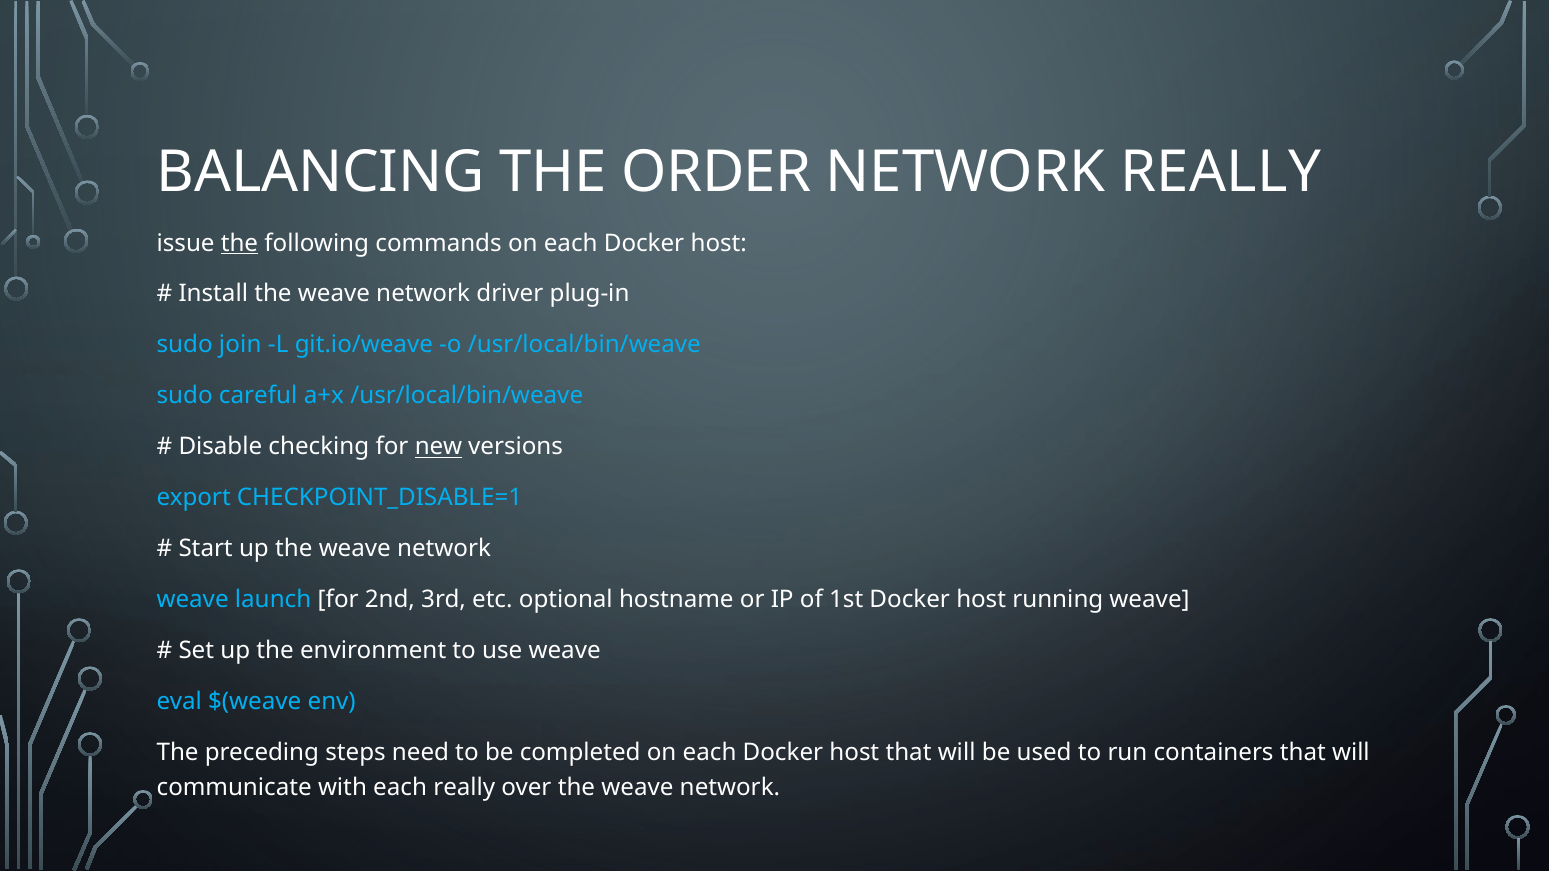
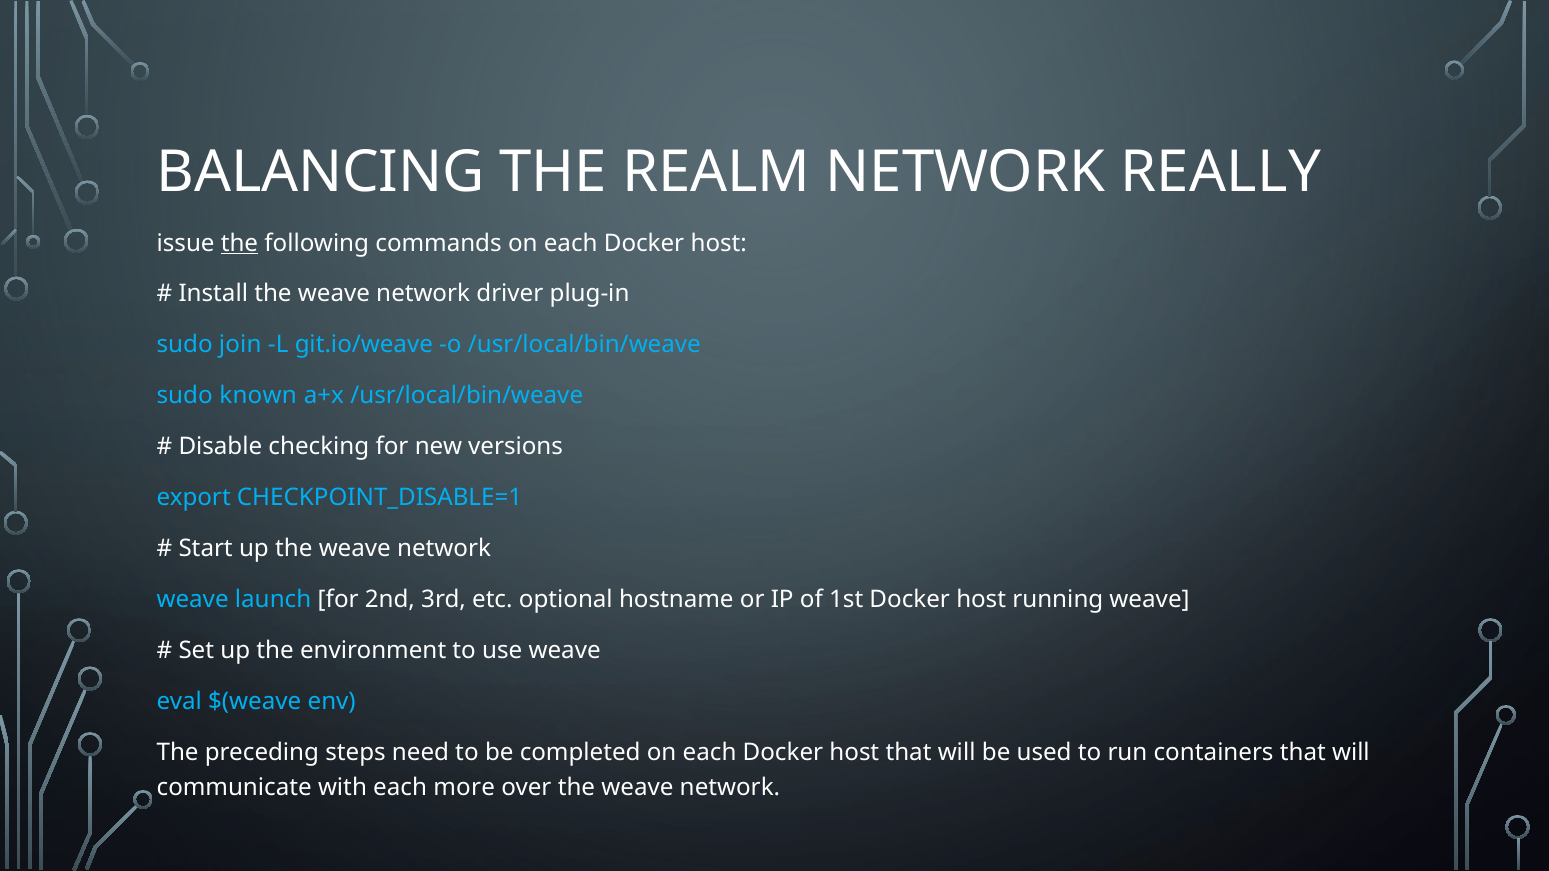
ORDER: ORDER -> REALM (716, 172)
careful: careful -> known (258, 396)
new underline: present -> none (438, 447)
each really: really -> more (464, 788)
